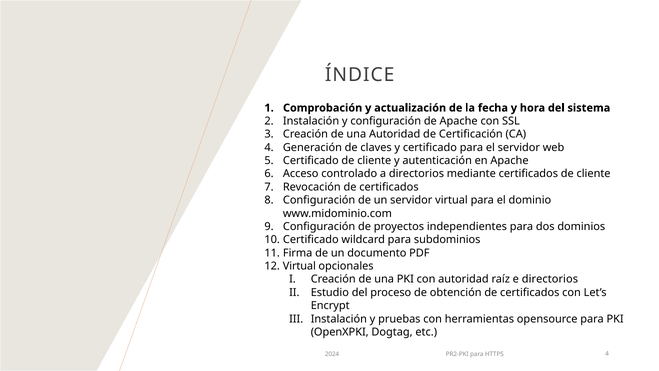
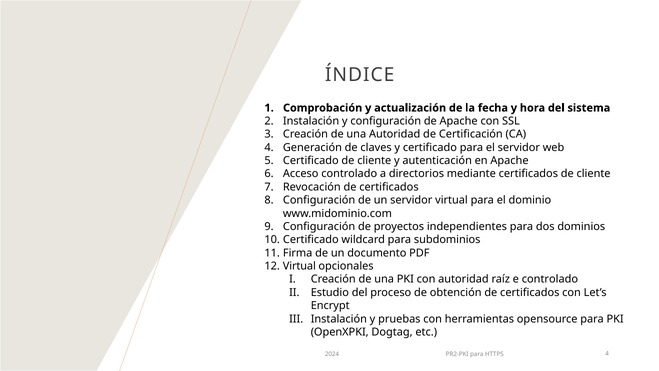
e directorios: directorios -> controlado (550, 279)
